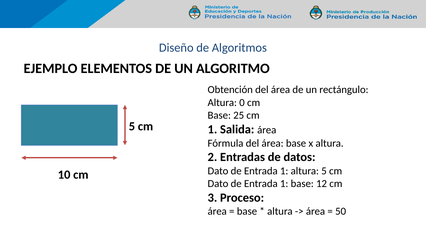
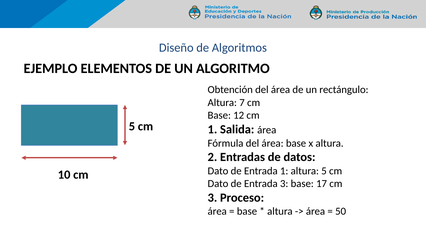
0: 0 -> 7 (242, 102)
25: 25 -> 12 (239, 115)
1: 1 -> 3 (284, 183)
12: 12 -> 17 (322, 183)
